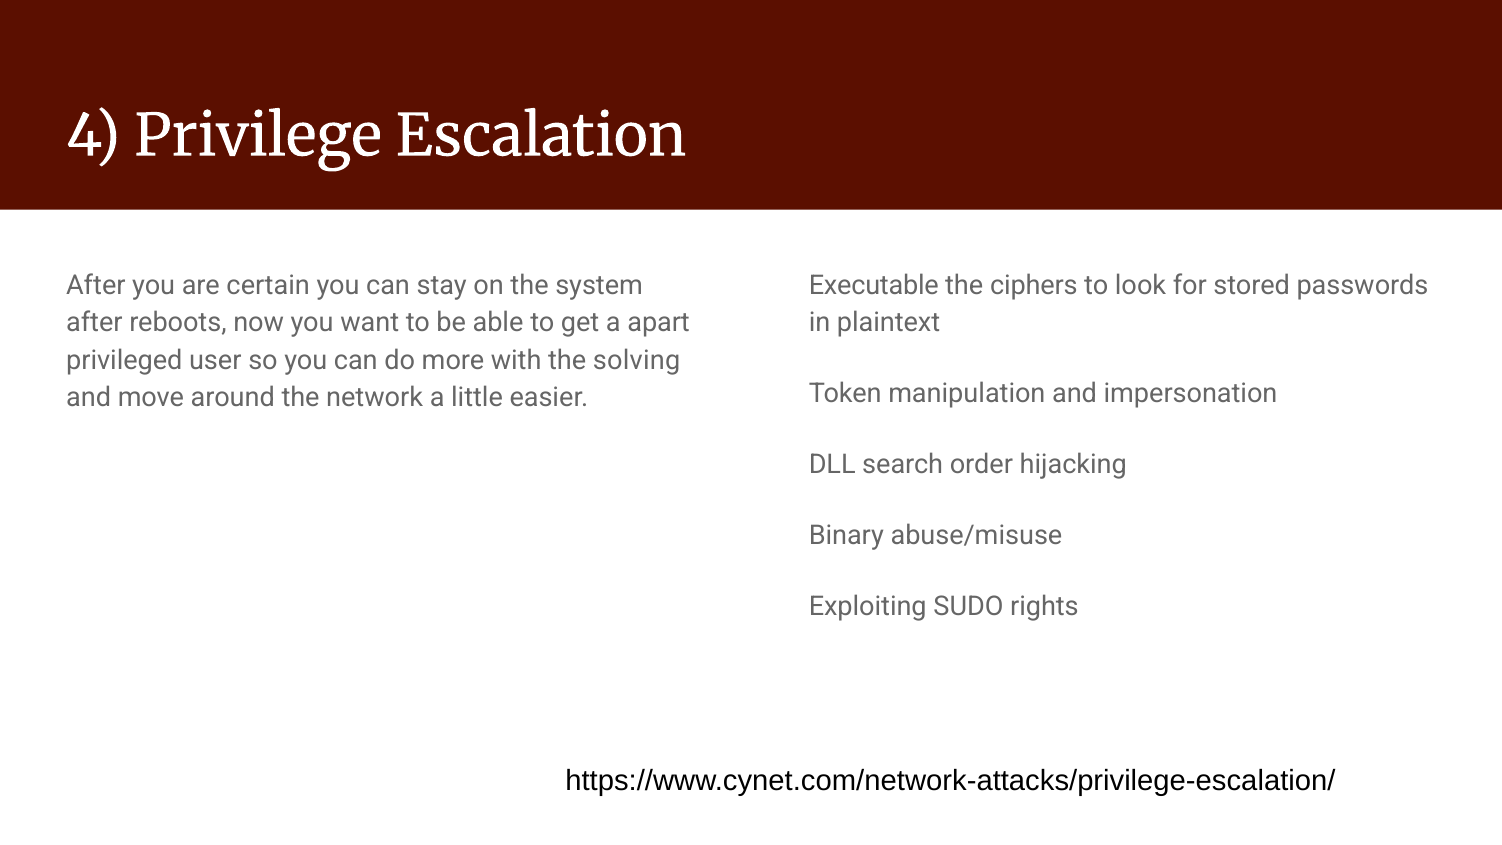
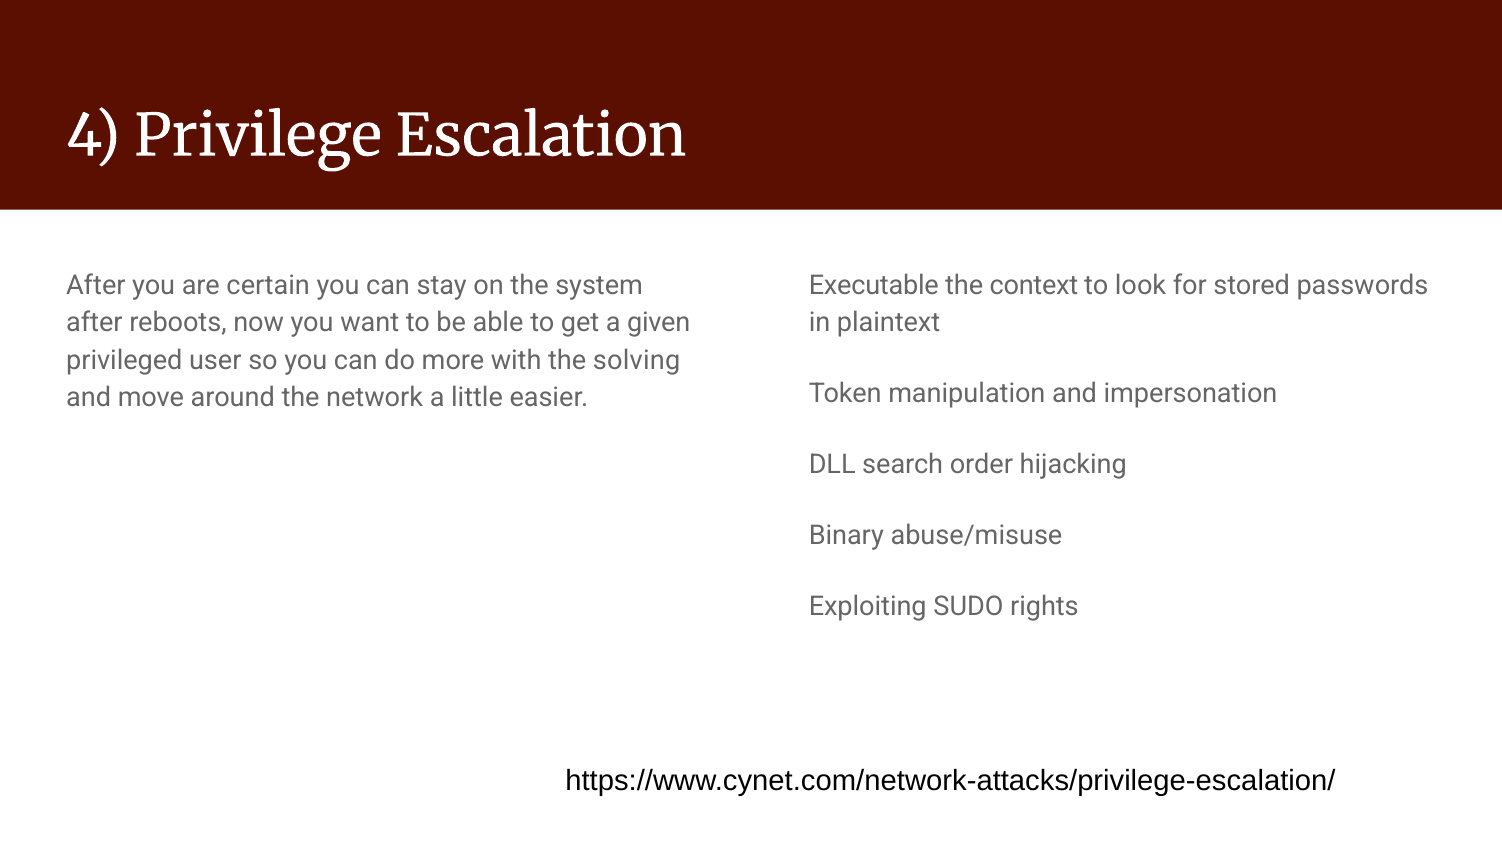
ciphers: ciphers -> context (1034, 285)
apart: apart -> given (659, 323)
